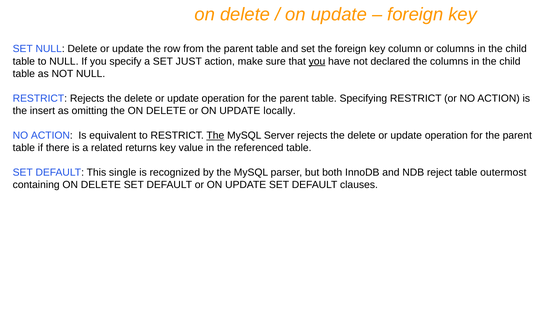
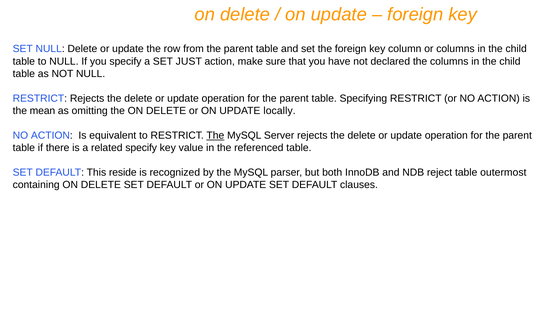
you underline: present -> none (317, 61)
insert: insert -> mean (42, 111)
related returns: returns -> specify (141, 148)
single: single -> reside (123, 173)
